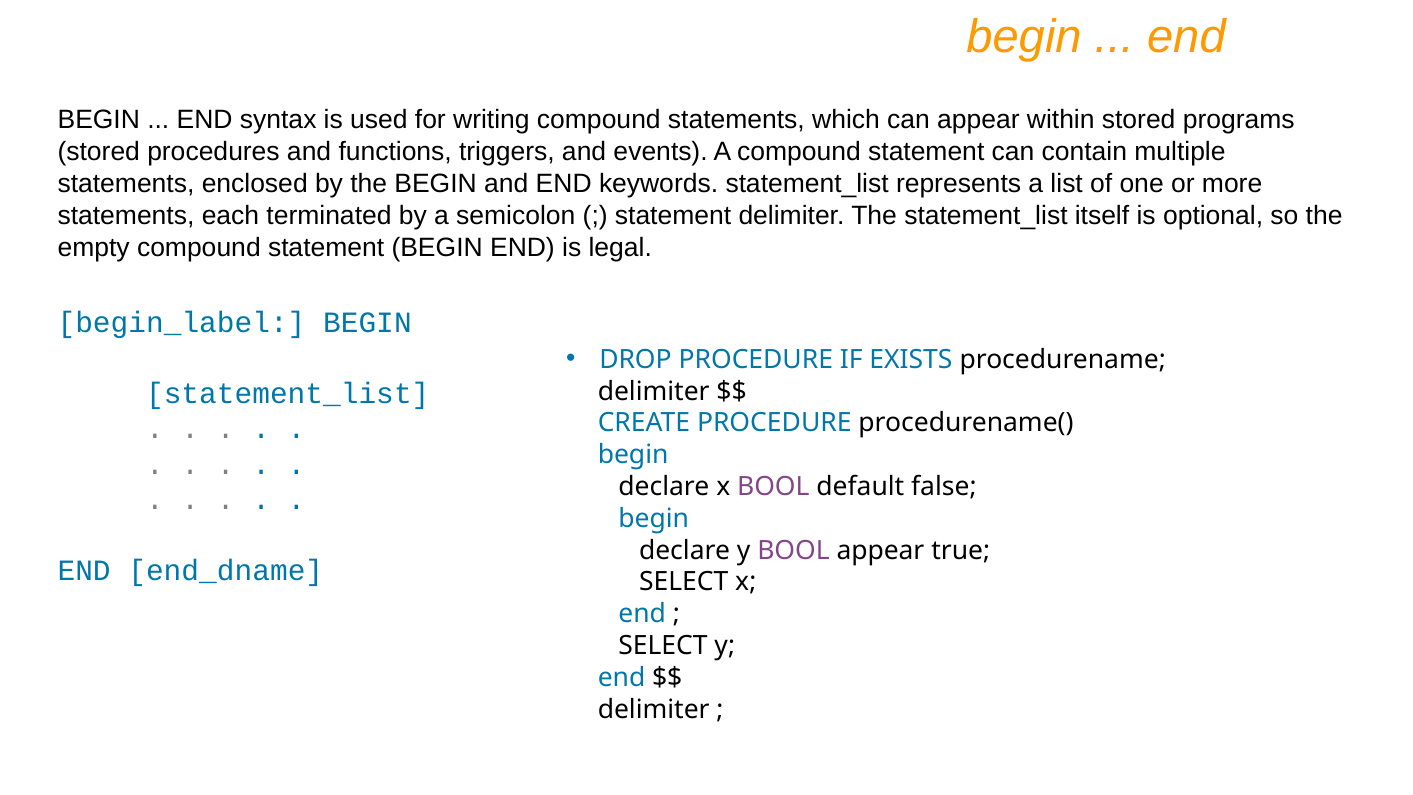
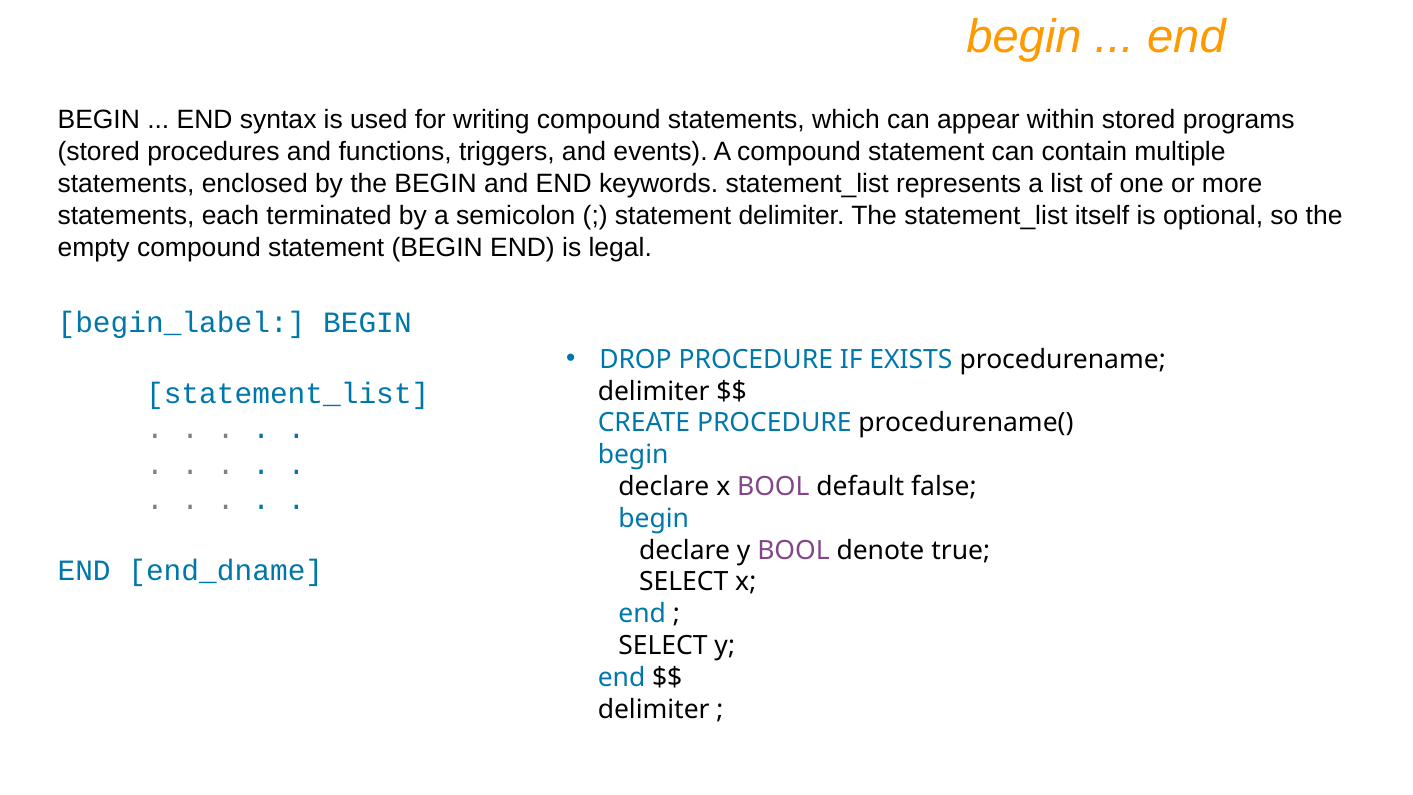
BOOL appear: appear -> denote (881, 550)
